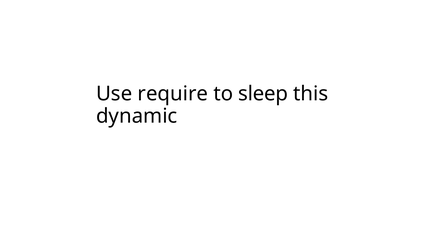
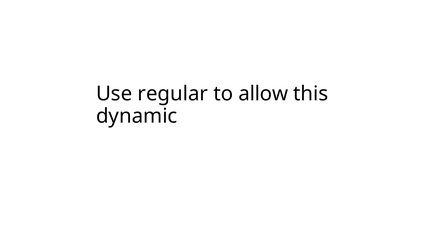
require: require -> regular (173, 94)
sleep: sleep -> allow (263, 94)
